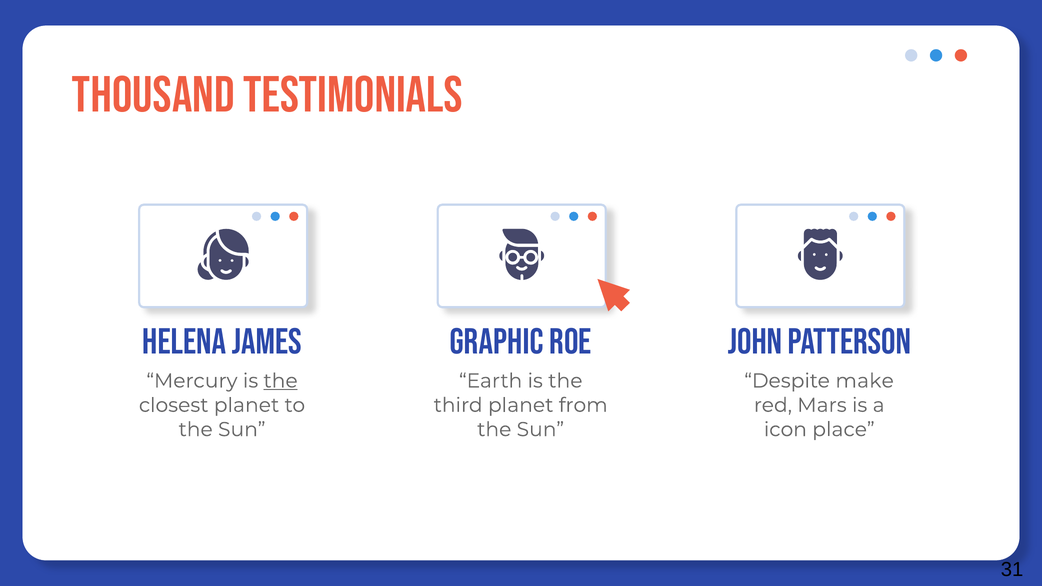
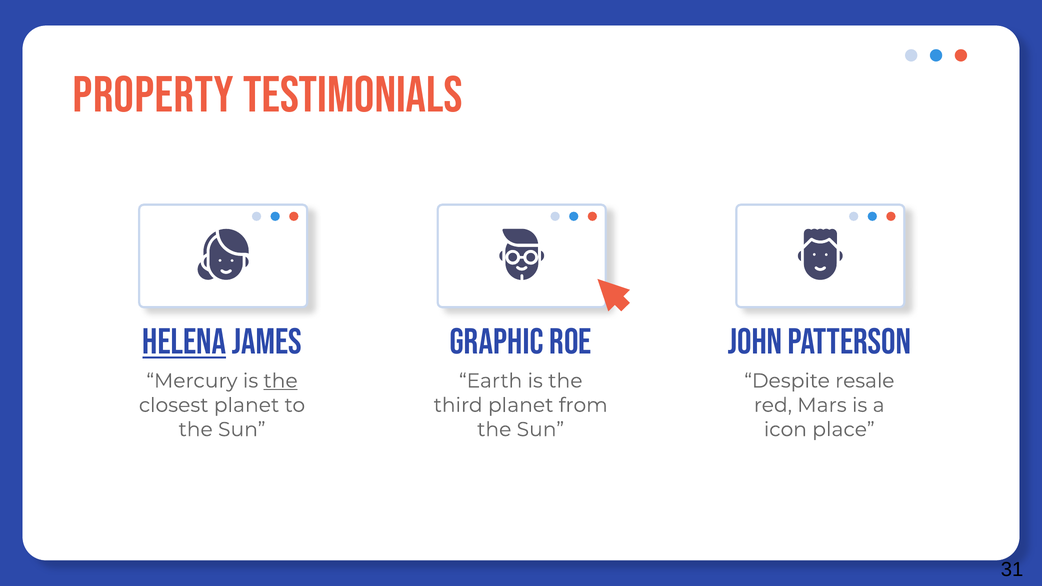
THOUSAND: THOUSAND -> PROPERTY (153, 95)
HELENA underline: none -> present (184, 342)
make: make -> resale (865, 381)
